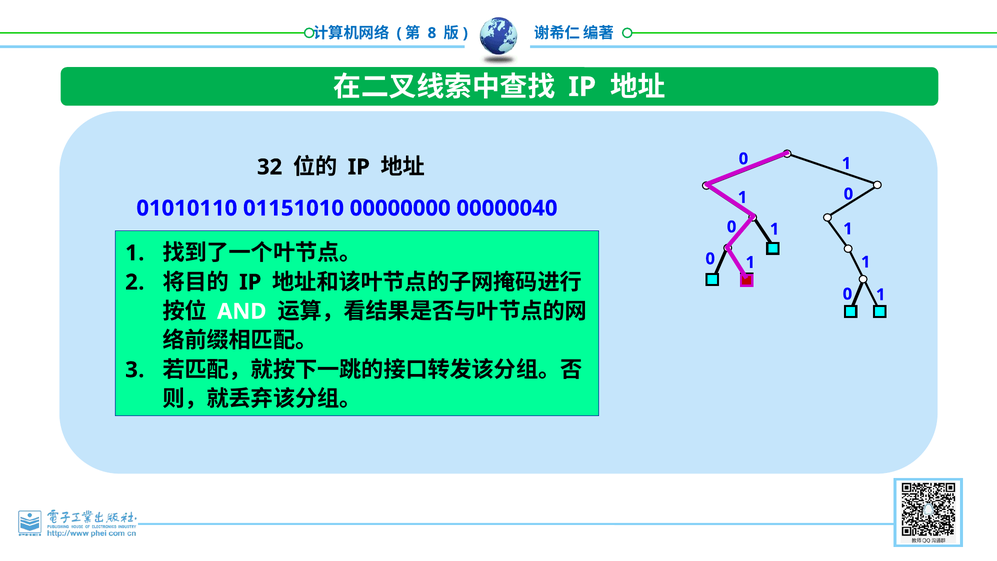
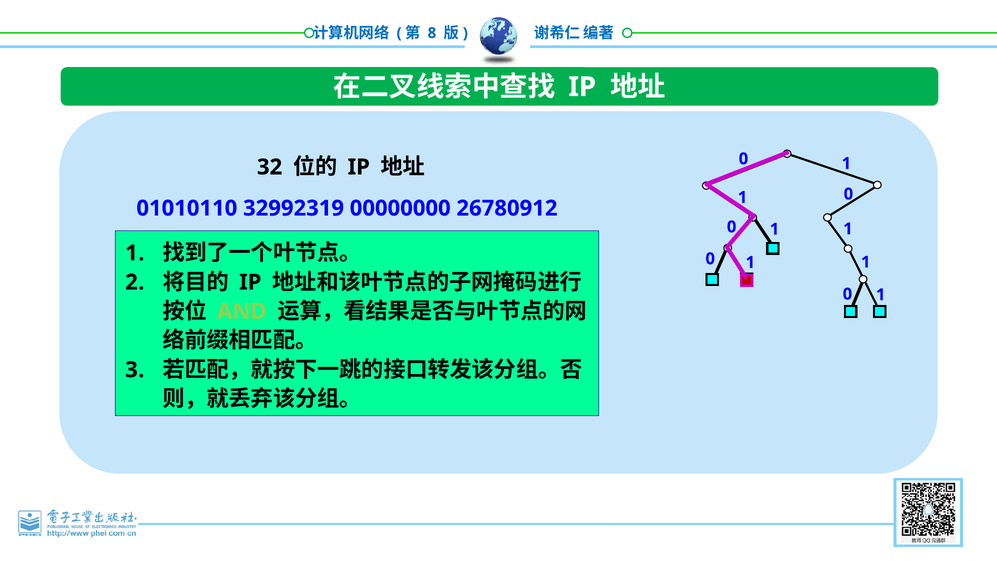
01151010: 01151010 -> 32992319 (294, 208)
00000040: 00000040 -> 26780912 (507, 208)
AND colour: white -> light green (242, 311)
